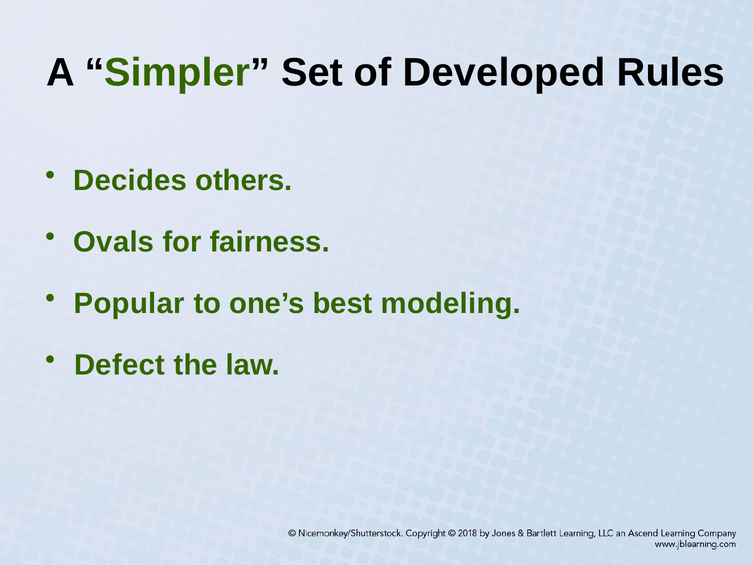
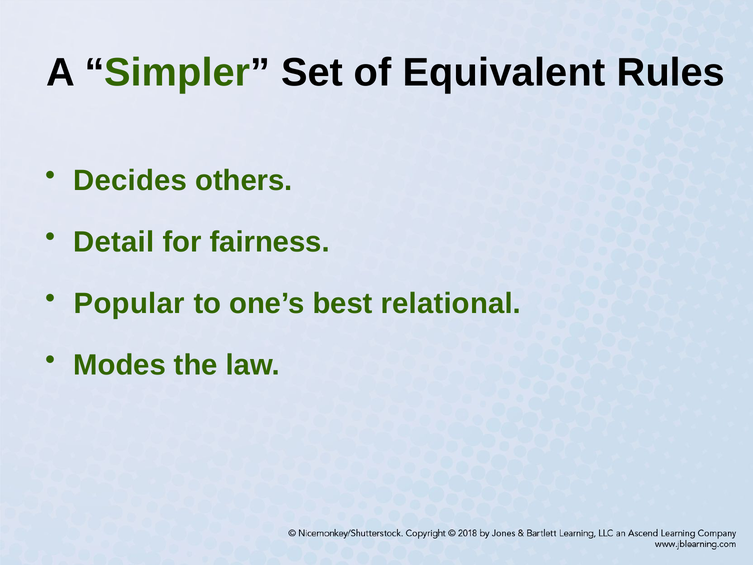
Developed: Developed -> Equivalent (504, 72)
Ovals: Ovals -> Detail (114, 242)
modeling: modeling -> relational (451, 303)
Defect: Defect -> Modes (120, 365)
